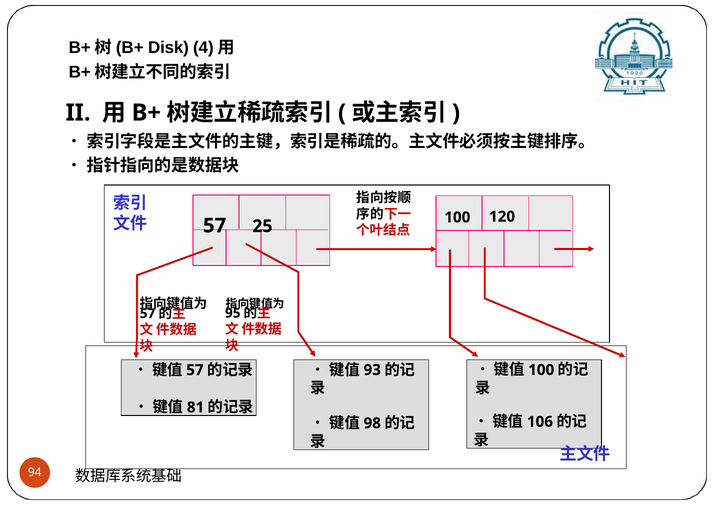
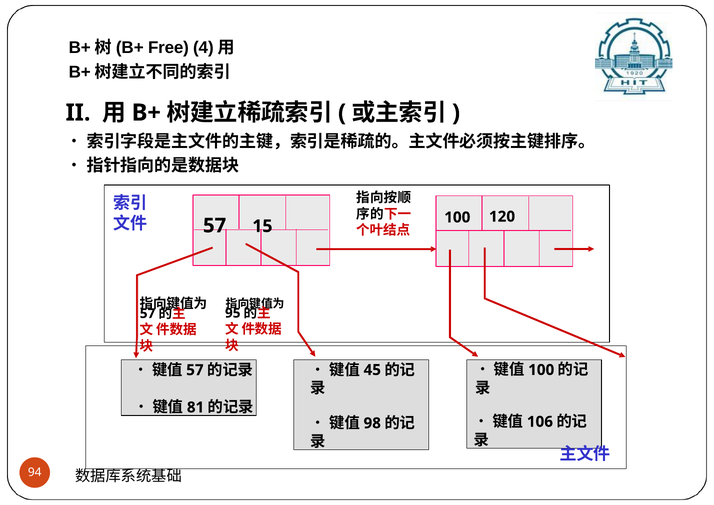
Disk: Disk -> Free (168, 48)
25: 25 -> 15 (262, 226)
93: 93 -> 45 (372, 370)
